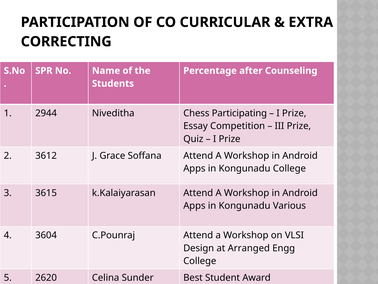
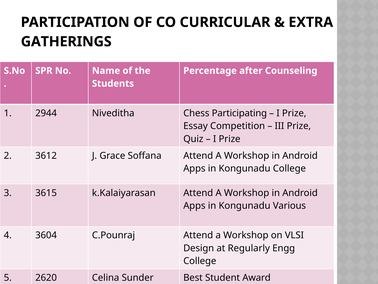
CORRECTING: CORRECTING -> GATHERINGS (66, 42)
Arranged: Arranged -> Regularly (249, 248)
